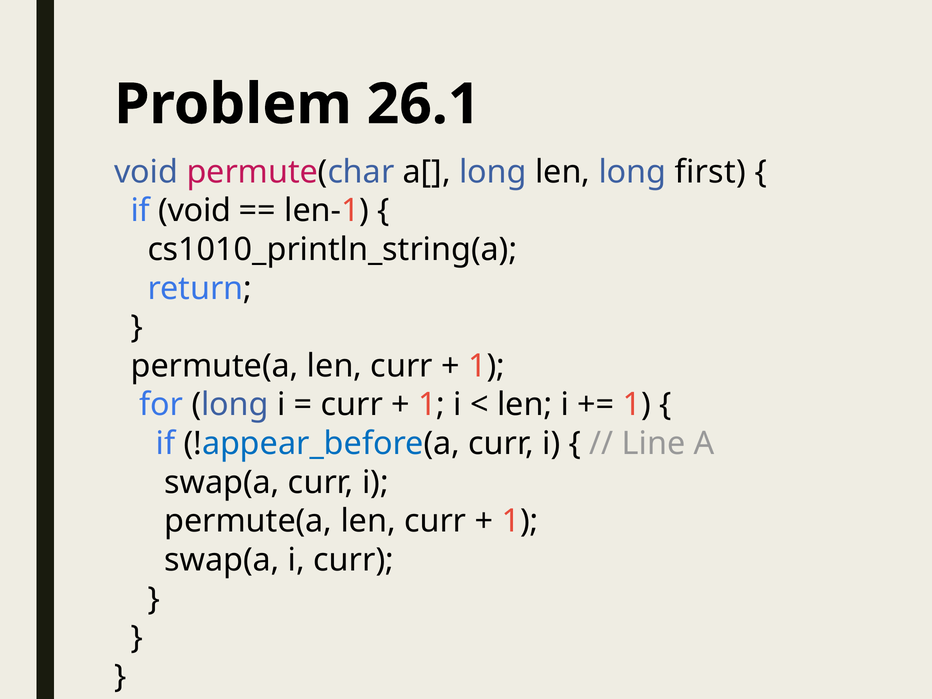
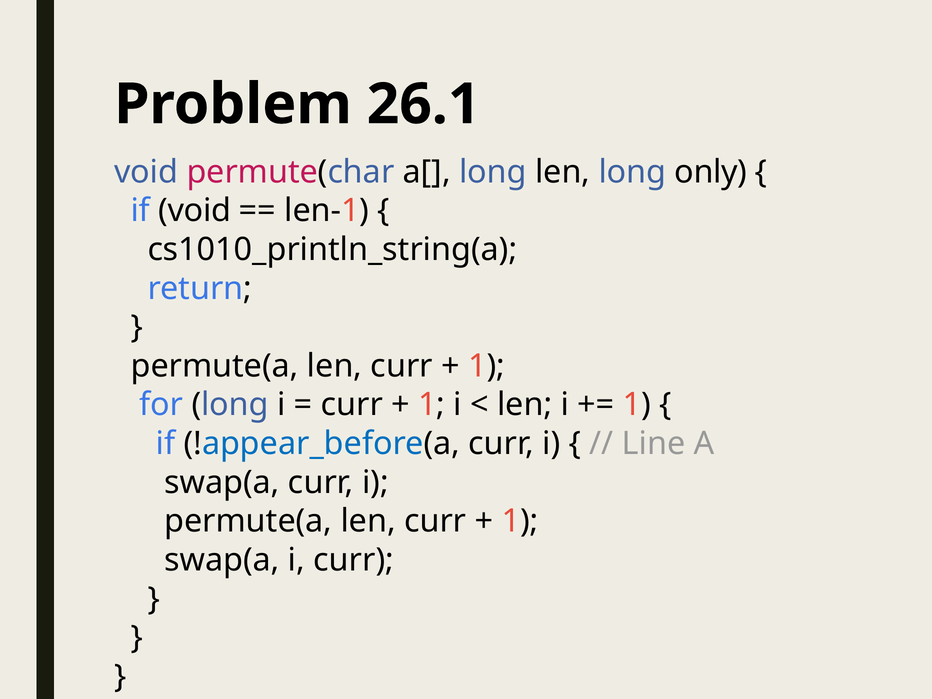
first: first -> only (711, 172)
